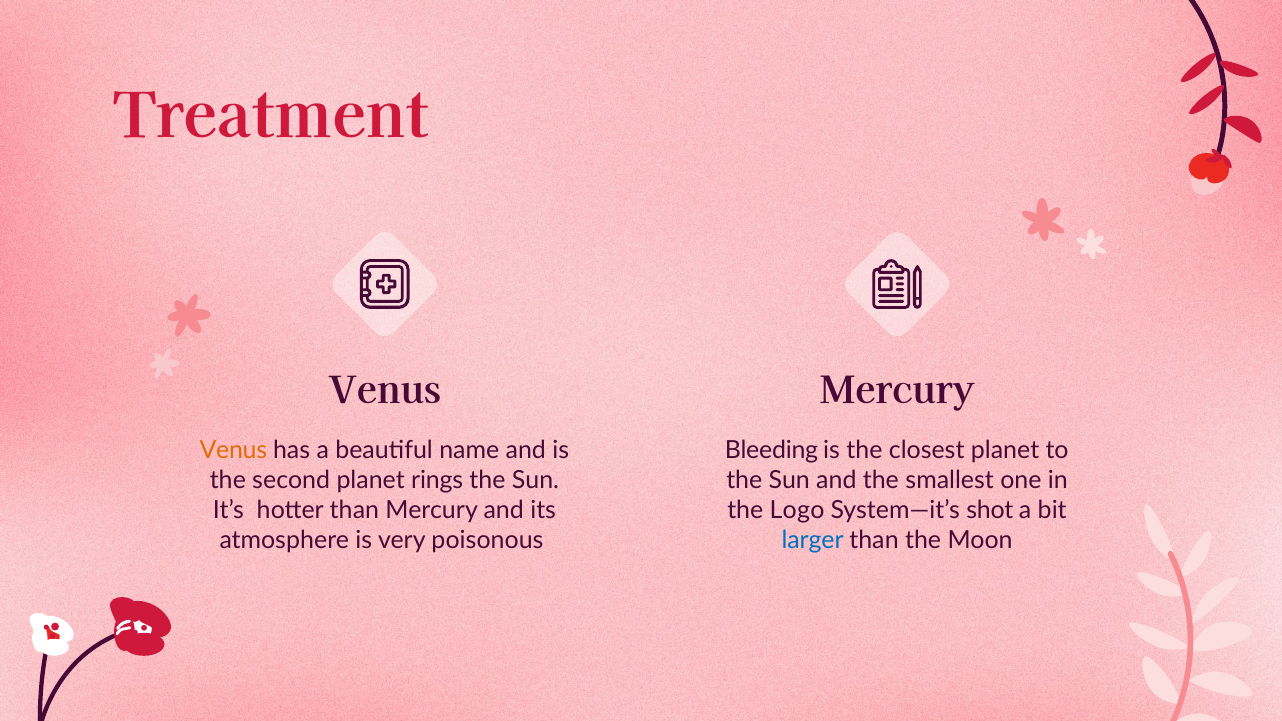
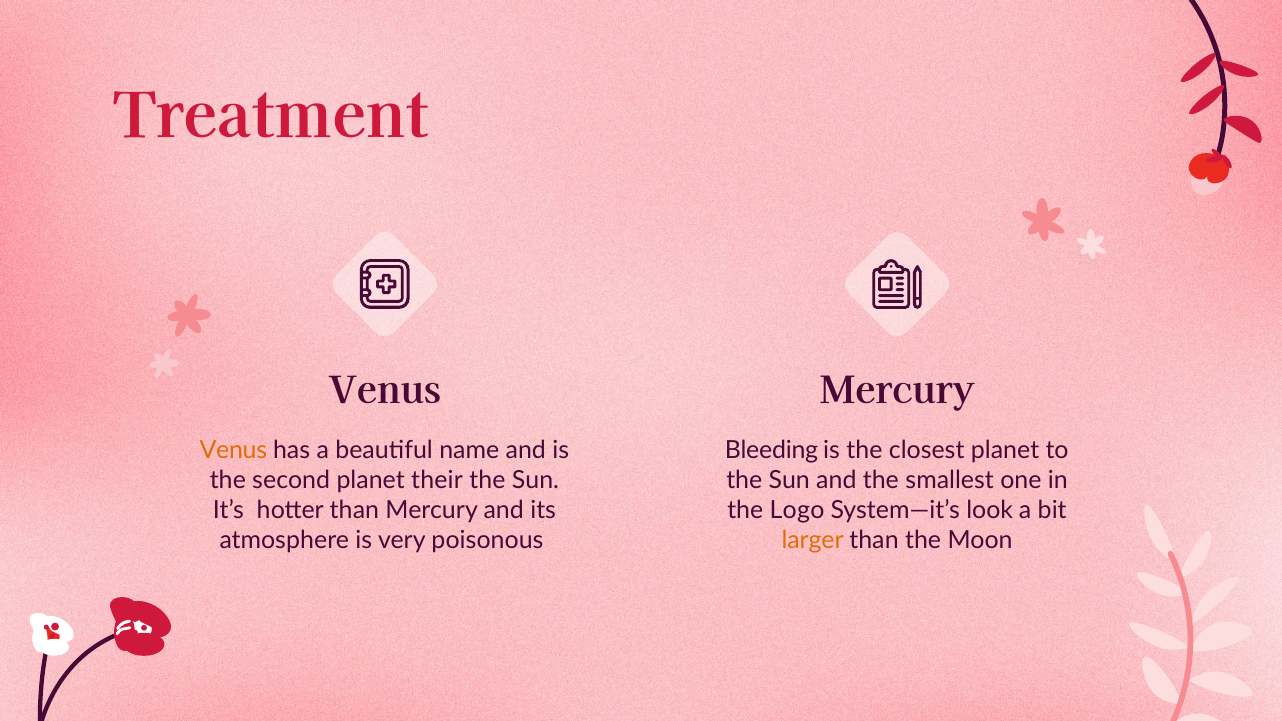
rings: rings -> their (437, 481)
shot: shot -> look (990, 511)
larger colour: blue -> orange (813, 541)
